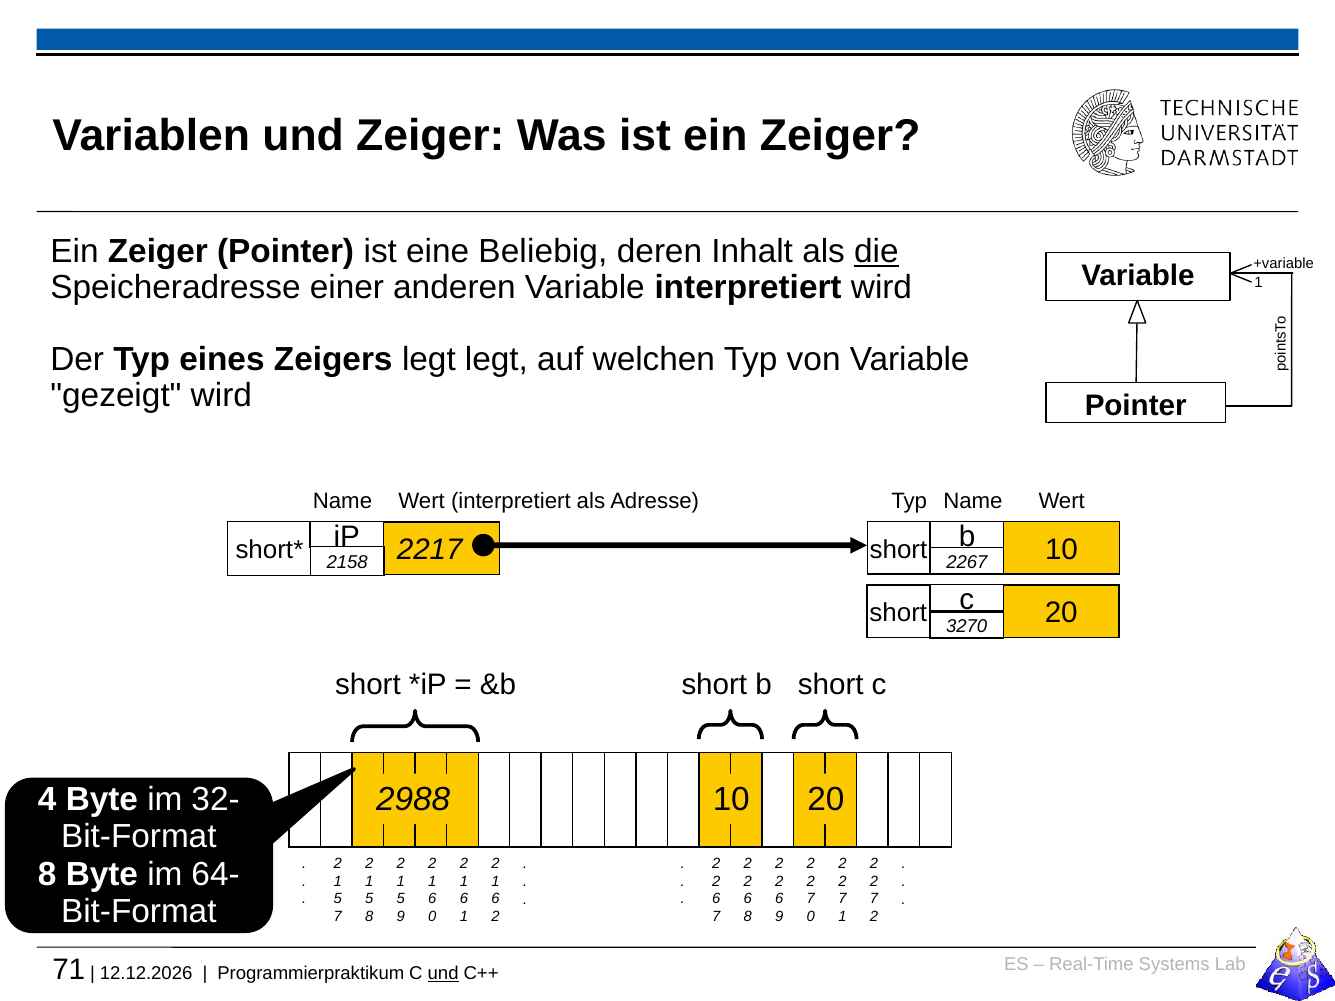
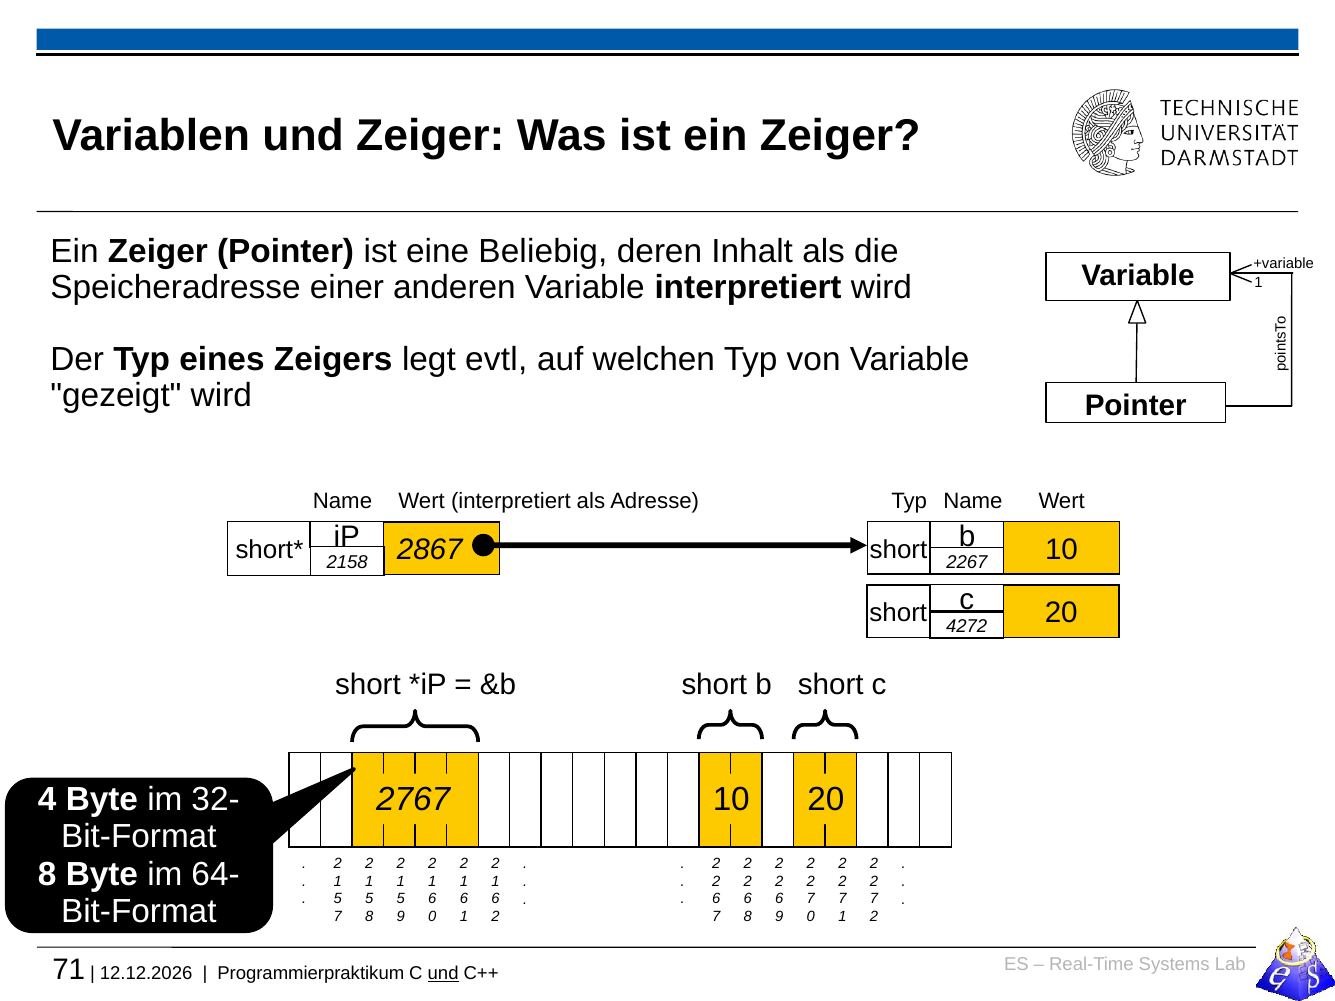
die underline: present -> none (876, 252)
legt legt: legt -> evtl (496, 360)
2217: 2217 -> 2867 (430, 550)
3270: 3270 -> 4272 (967, 626)
2988: 2988 -> 2767 (413, 799)
